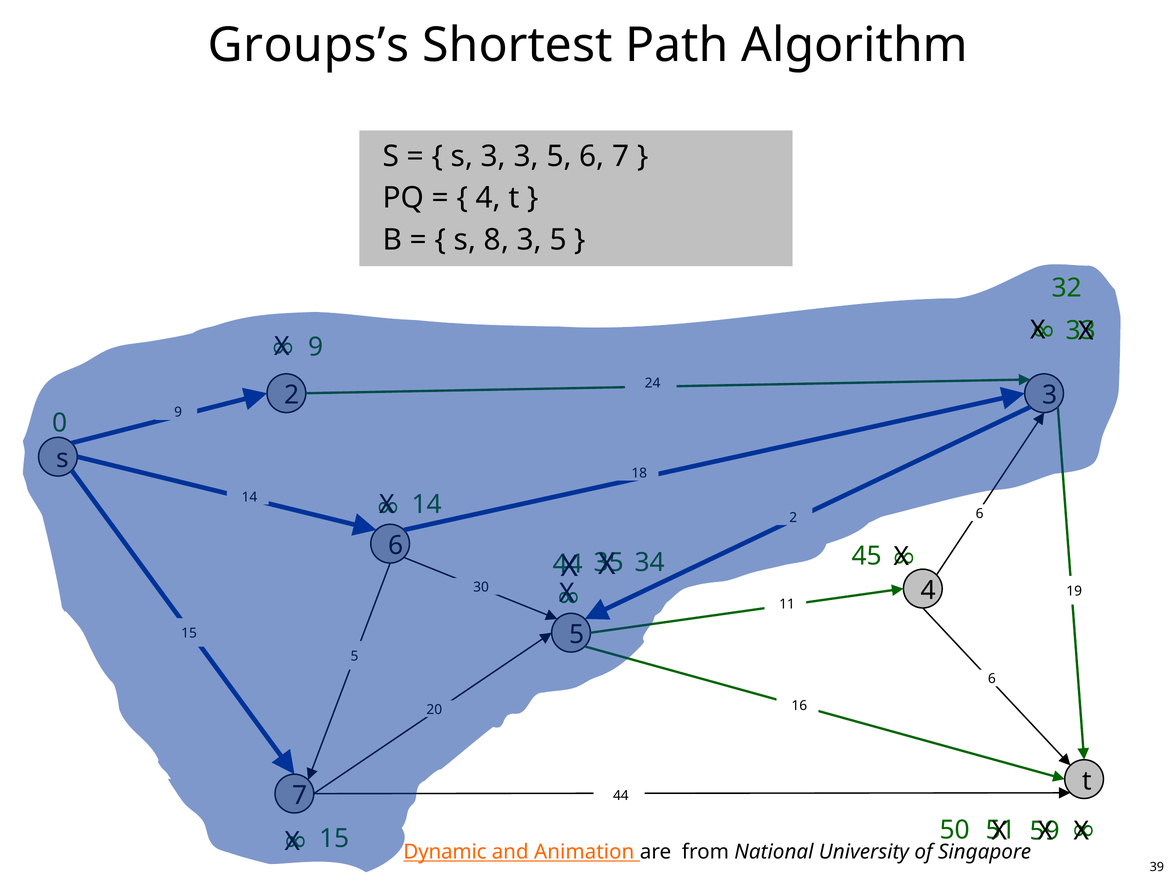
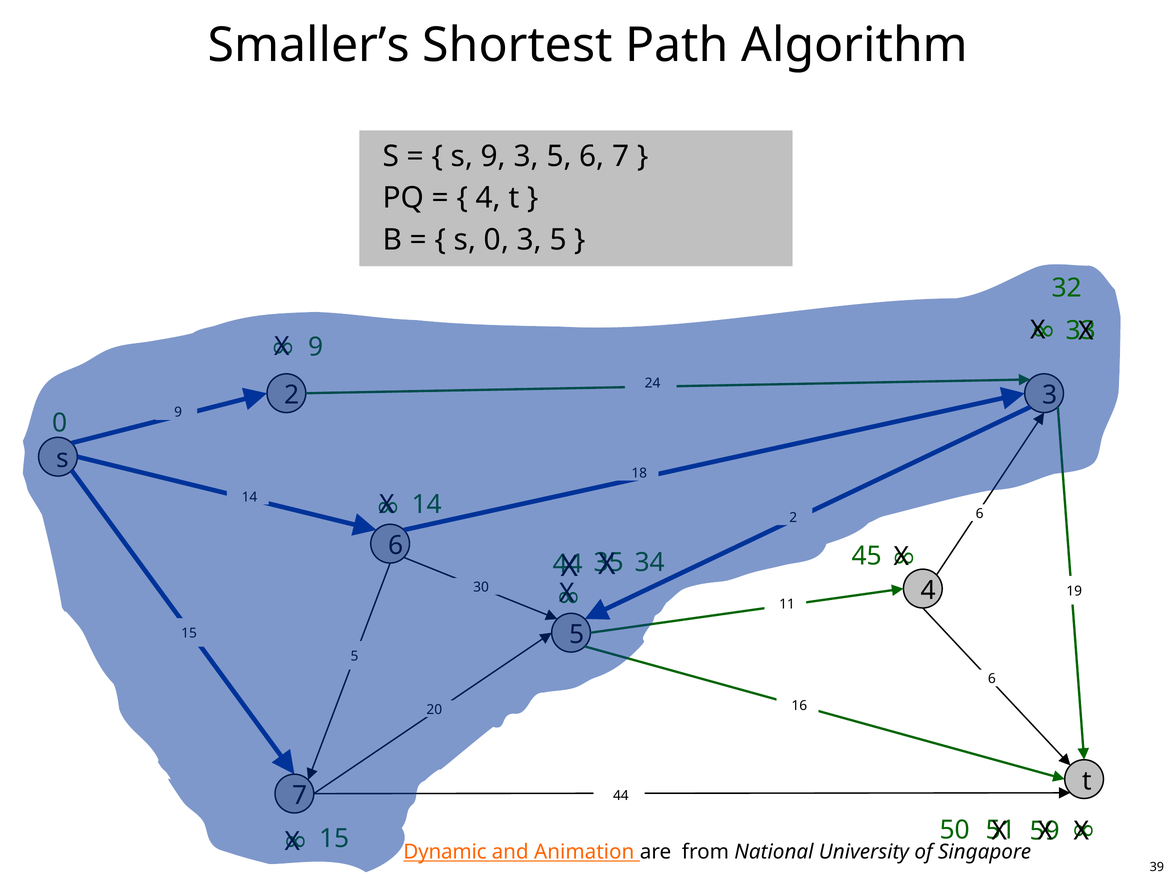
Groups’s: Groups’s -> Smaller’s (309, 45)
3: 3 -> 9 (493, 156)
s 8: 8 -> 0 (496, 240)
